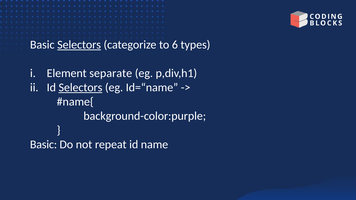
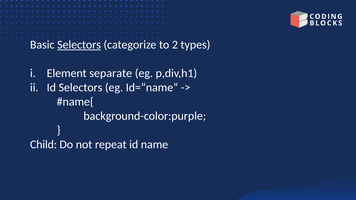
6: 6 -> 2 (175, 45)
Selectors underline: present -> none (80, 88)
Basic: Basic -> Child (44, 145)
